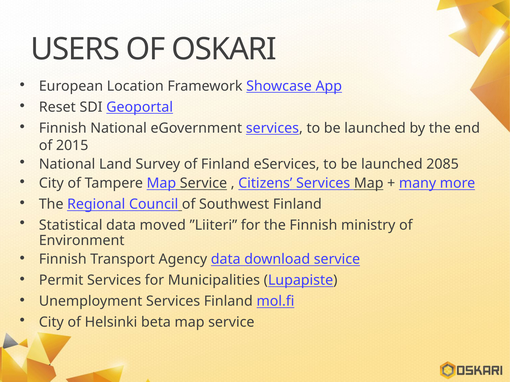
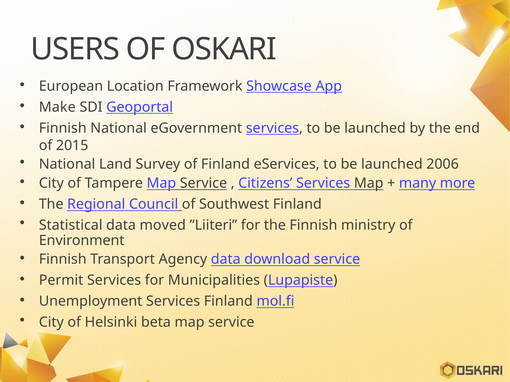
Reset: Reset -> Make (57, 107)
2085: 2085 -> 2006 (443, 165)
